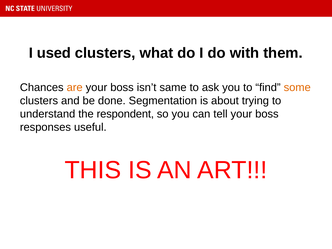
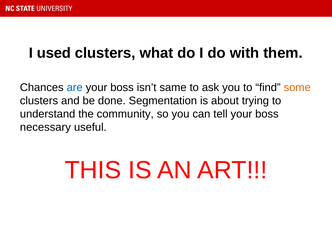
are colour: orange -> blue (75, 87)
respondent: respondent -> community (125, 114)
responses: responses -> necessary (45, 127)
